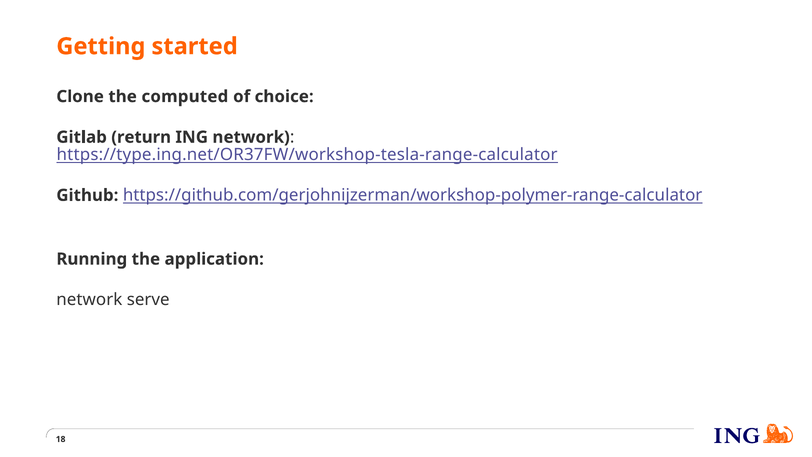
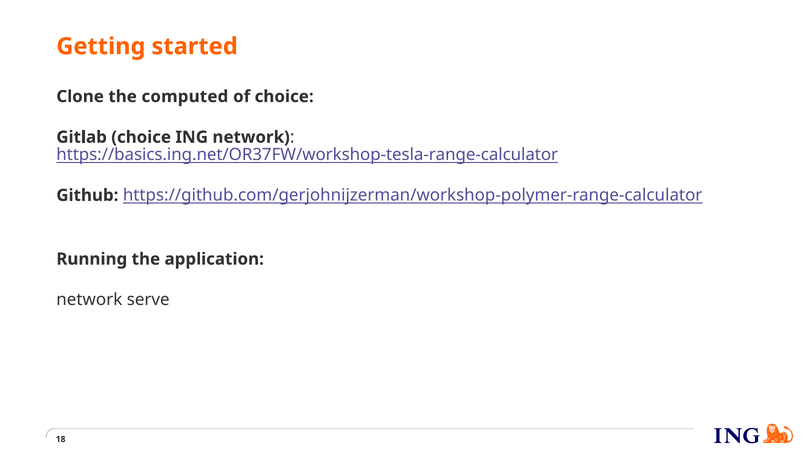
Gitlab return: return -> choice (141, 137)
https://type.ing.net/OR37FW/workshop-tesla-range-calculator: https://type.ing.net/OR37FW/workshop-tesla-range-calculator -> https://basics.ing.net/OR37FW/workshop-tesla-range-calculator (307, 155)
